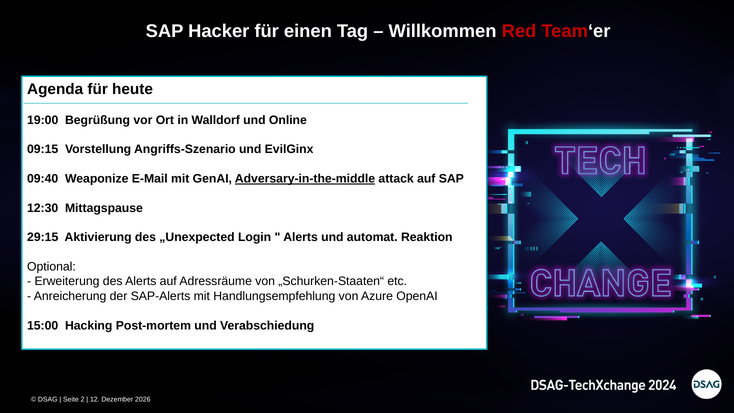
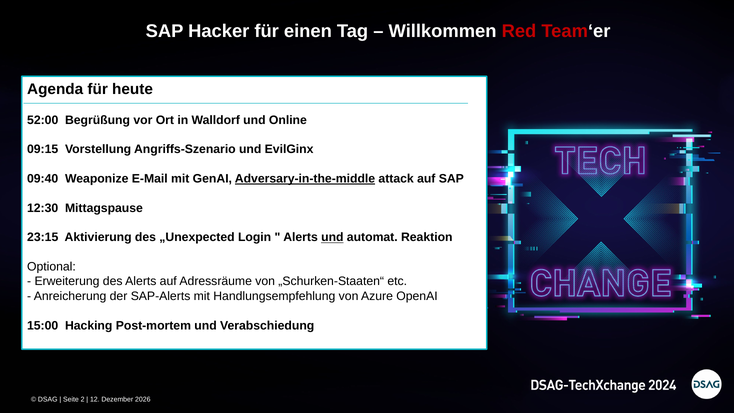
19:00: 19:00 -> 52:00 (43, 120)
29:15: 29:15 -> 23:15 (43, 237)
und underline: none -> present (332, 237)
